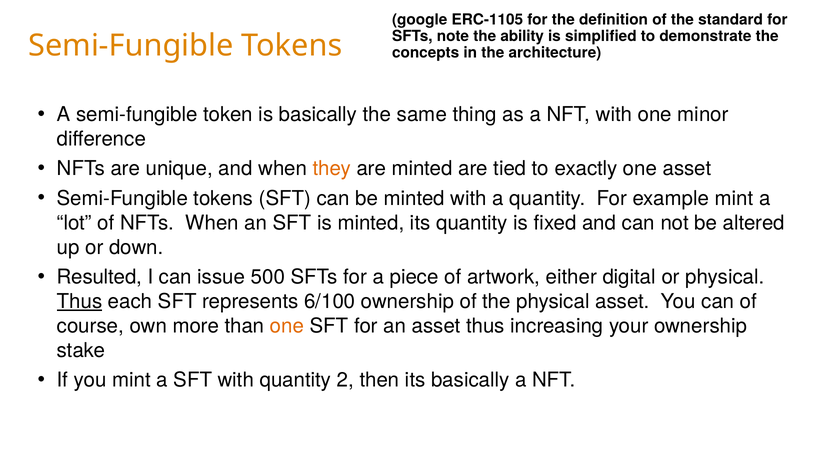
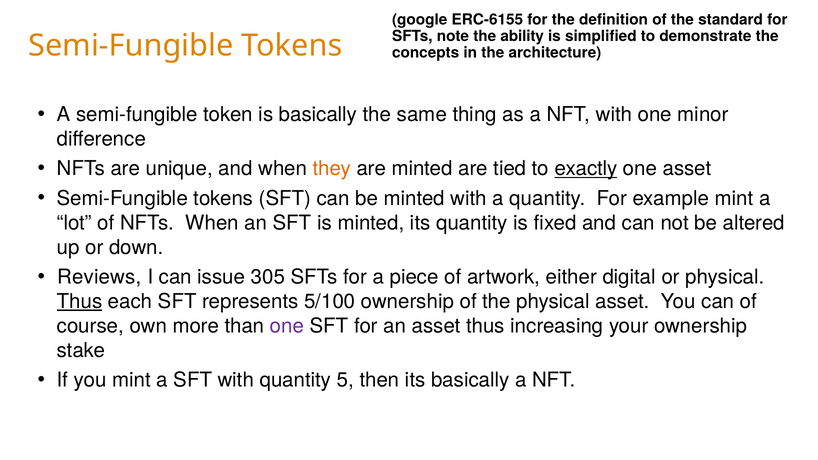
ERC-1105: ERC-1105 -> ERC-6155 (487, 20)
exactly underline: none -> present (586, 169)
Resulted: Resulted -> Reviews (99, 277)
500: 500 -> 305 (268, 277)
6/100: 6/100 -> 5/100 (330, 302)
one colour: orange -> purple (287, 326)
2: 2 -> 5 (345, 380)
